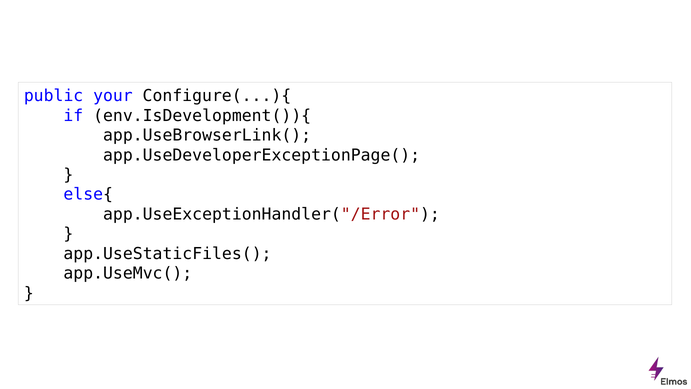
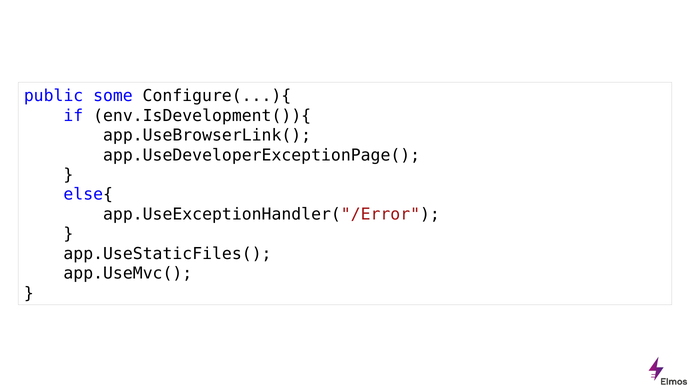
your: your -> some (113, 96)
